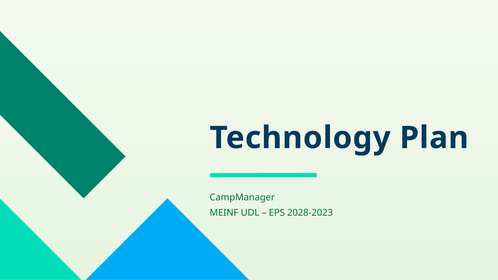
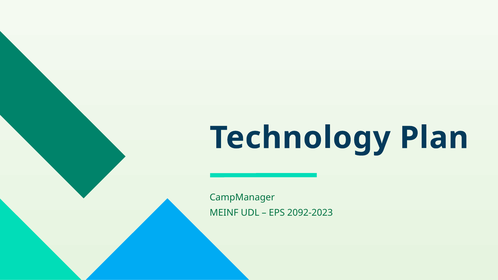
2028-2023: 2028-2023 -> 2092-2023 (310, 213)
